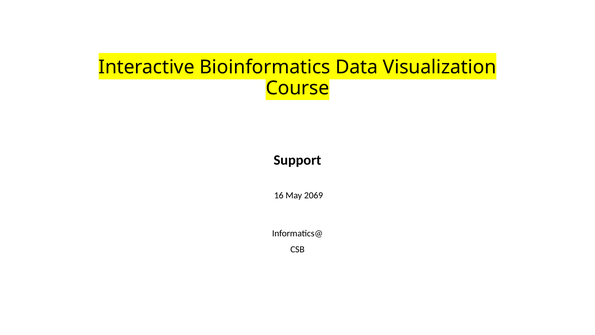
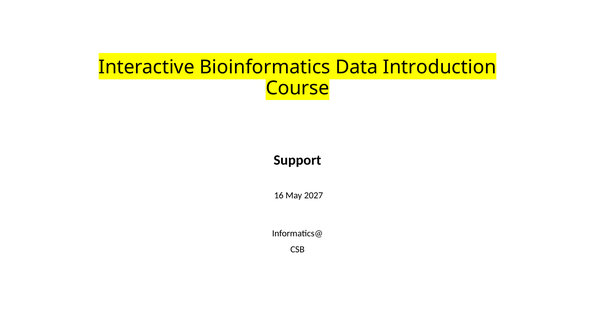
Visualization: Visualization -> Introduction (440, 67)
2069: 2069 -> 2027 (314, 195)
